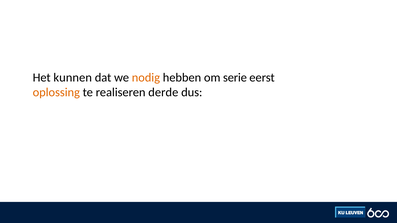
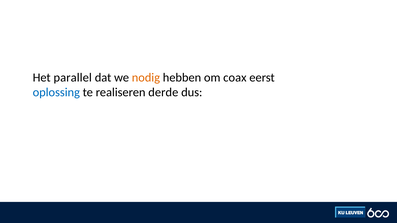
kunnen: kunnen -> parallel (73, 78)
serie: serie -> coax (235, 78)
oplossing colour: orange -> blue (56, 93)
